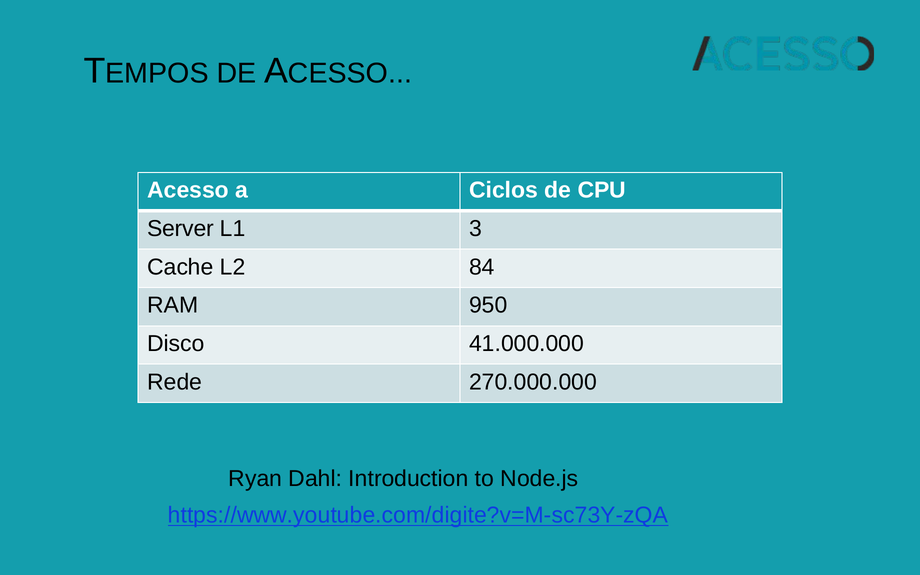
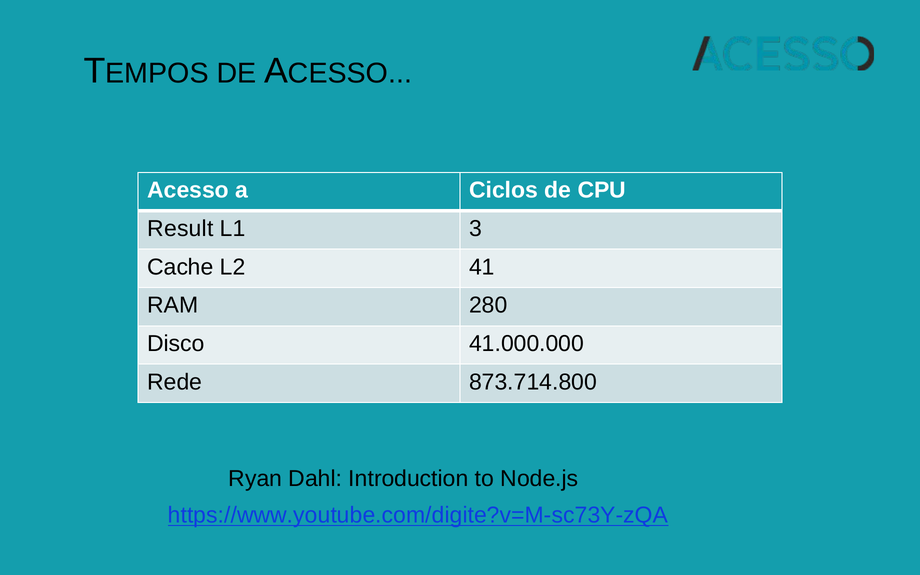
Server: Server -> Result (180, 229)
84: 84 -> 41 (482, 267)
950: 950 -> 280 (488, 305)
270.000.000: 270.000.000 -> 873.714.800 (533, 382)
